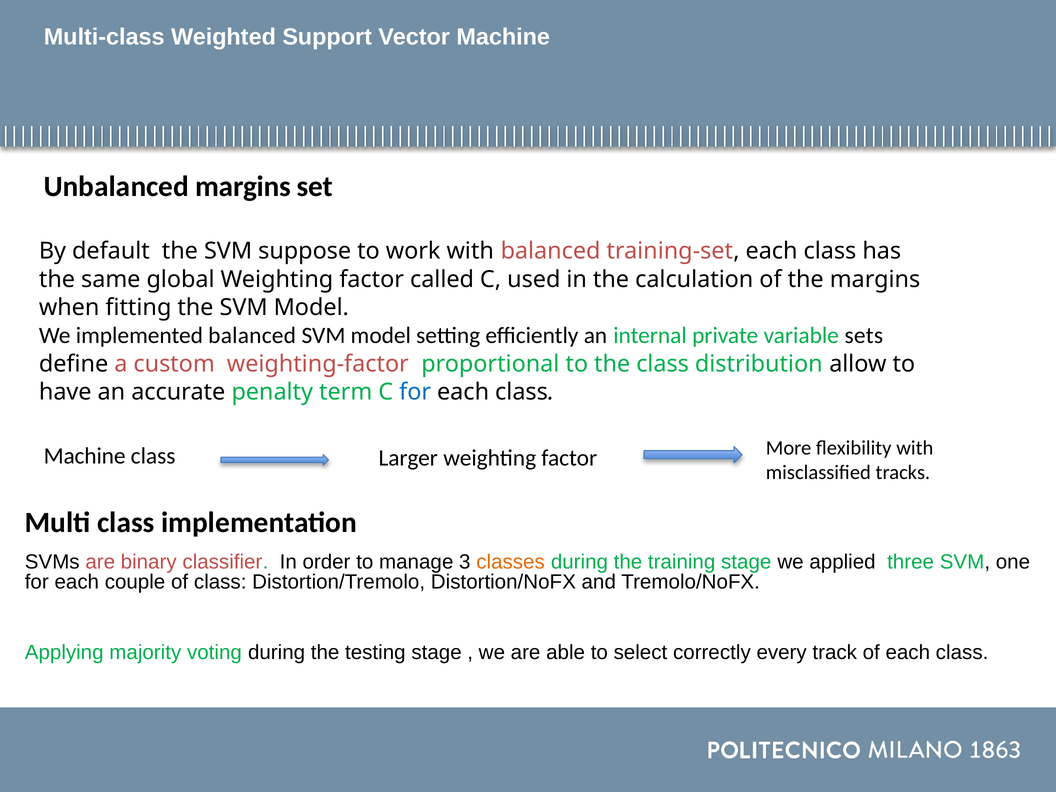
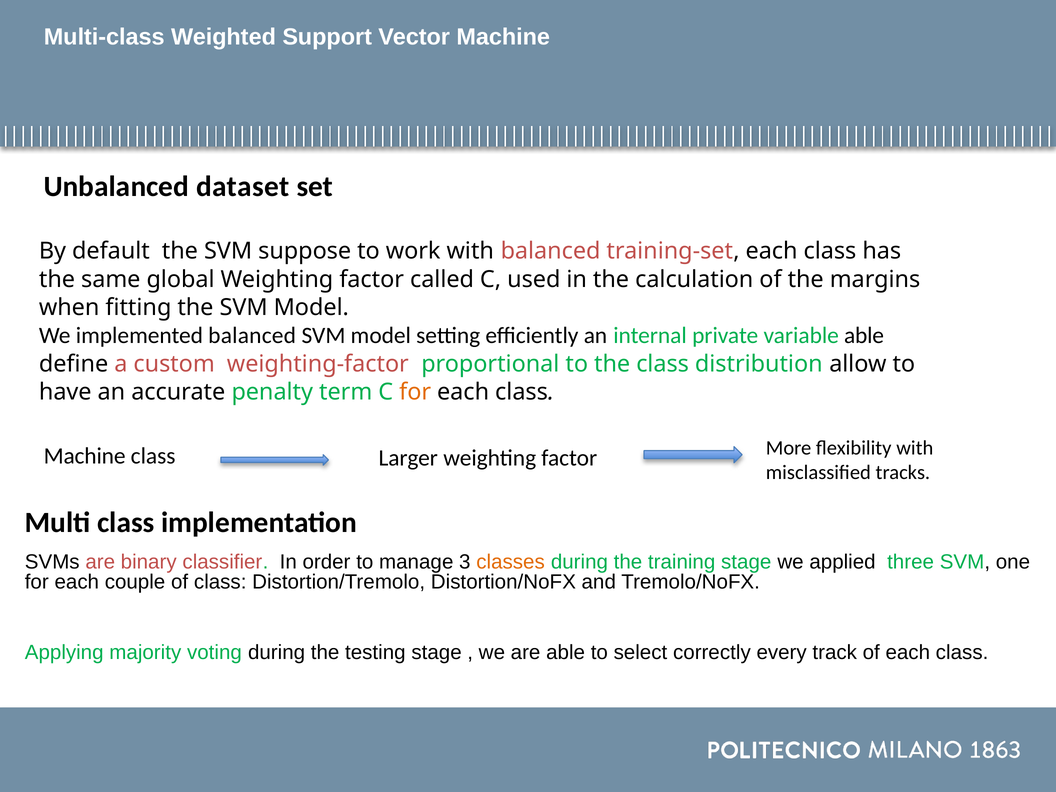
Unbalanced margins: margins -> dataset (243, 187)
variable sets: sets -> able (864, 336)
for colour: blue -> orange (415, 392)
